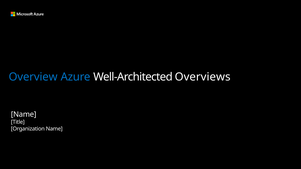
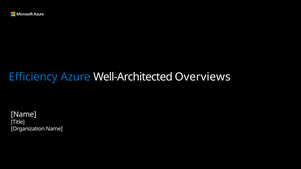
Overview: Overview -> Efficiency (33, 77)
